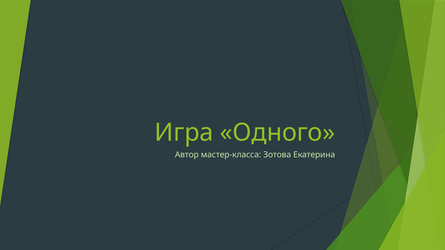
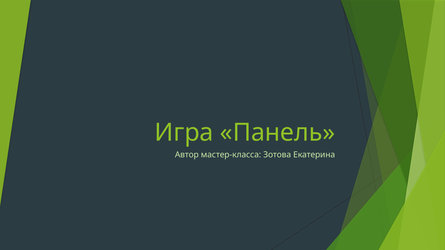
Одного: Одного -> Панель (278, 133)
